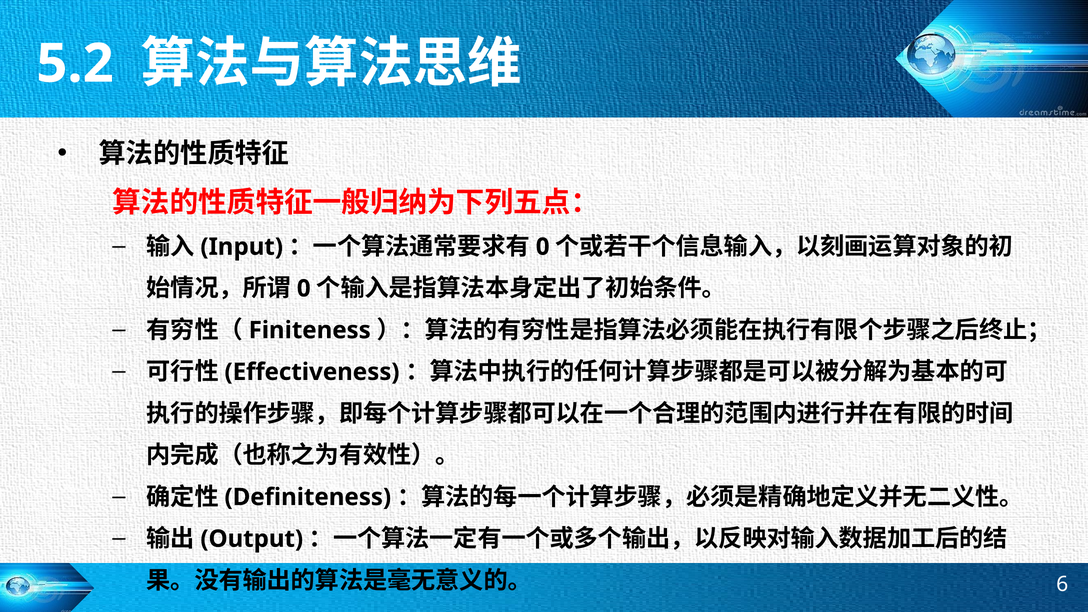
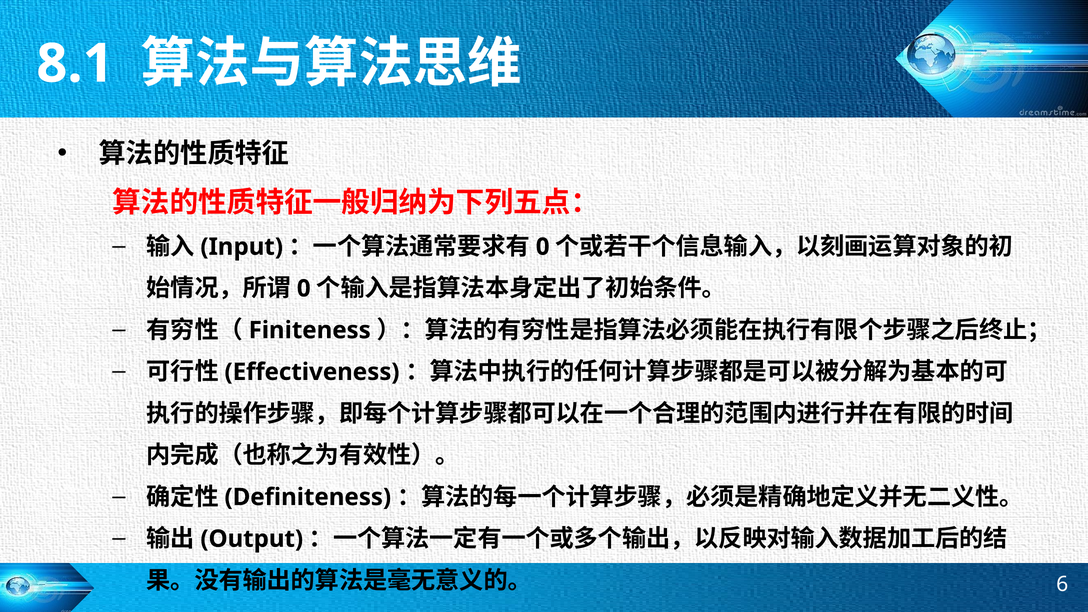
5.2: 5.2 -> 8.1 (75, 64)
